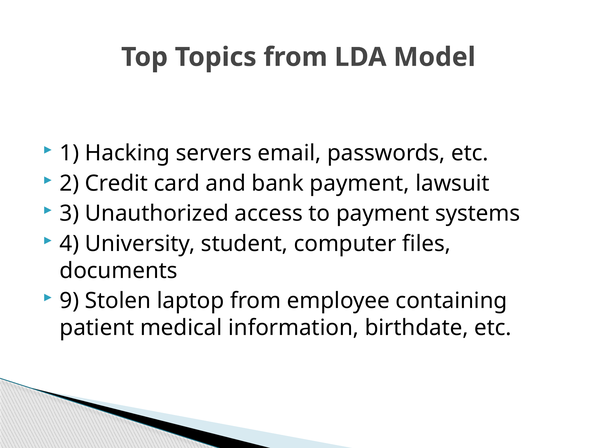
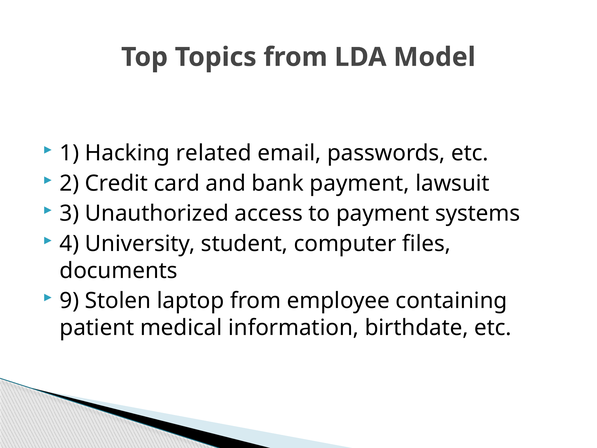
servers: servers -> related (214, 153)
